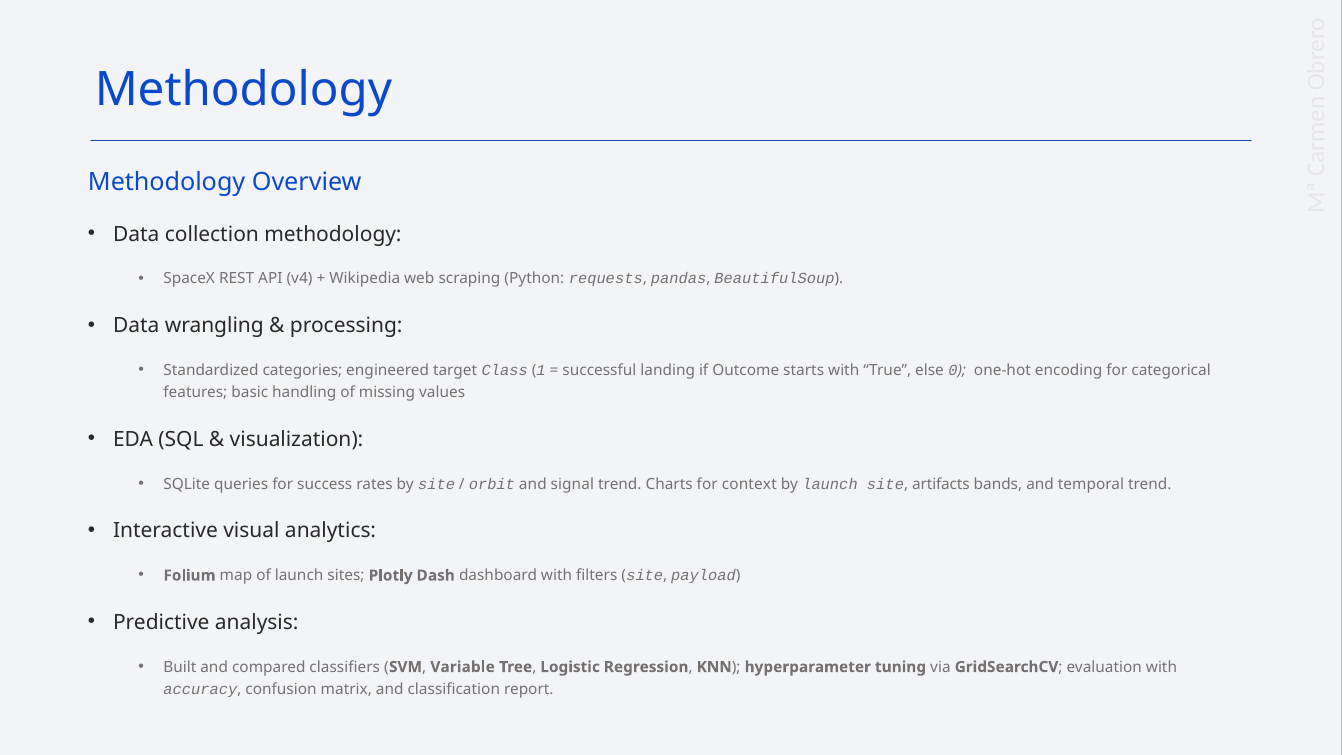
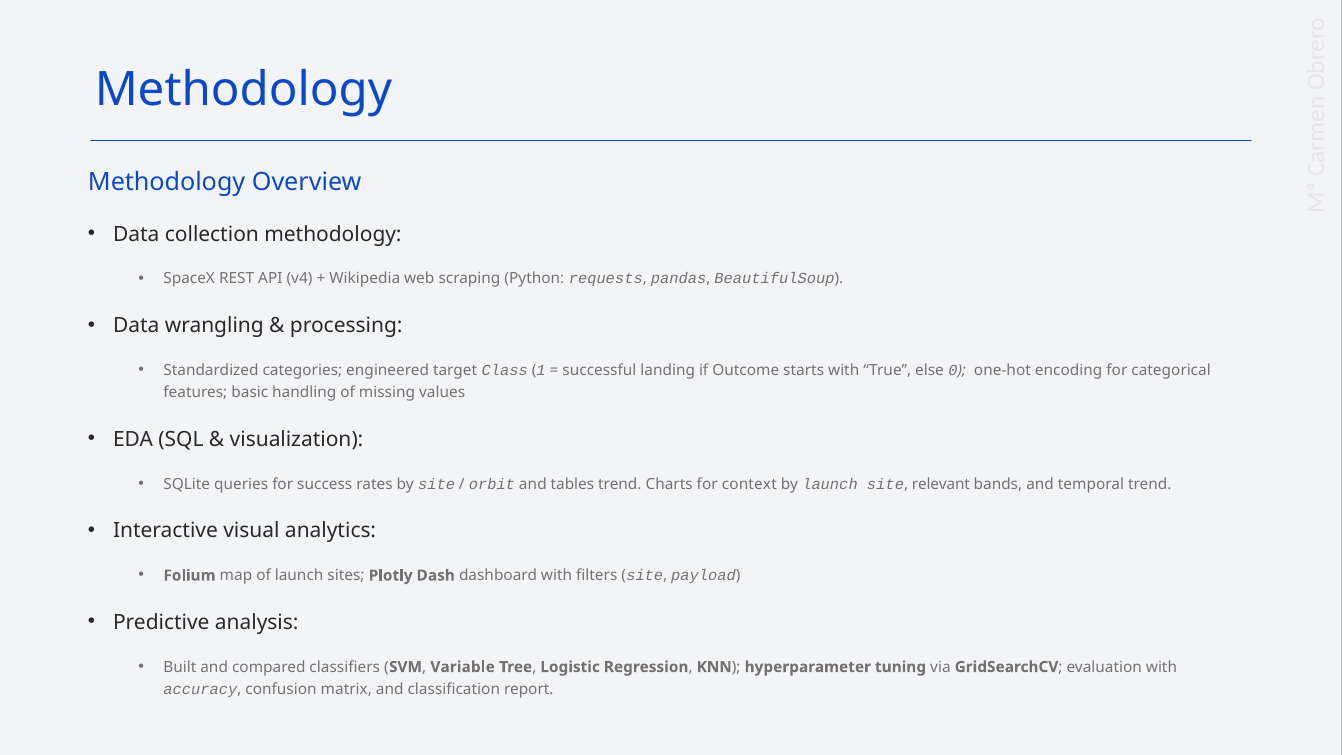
signal: signal -> tables (572, 484)
artifacts: artifacts -> relevant (941, 484)
